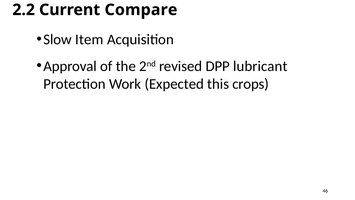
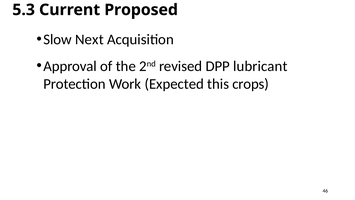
2.2: 2.2 -> 5.3 (24, 10)
Compare: Compare -> Proposed (141, 10)
Item: Item -> Next (89, 39)
